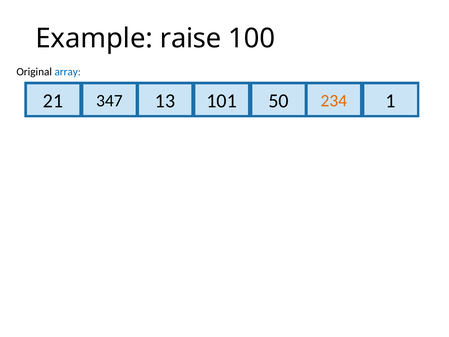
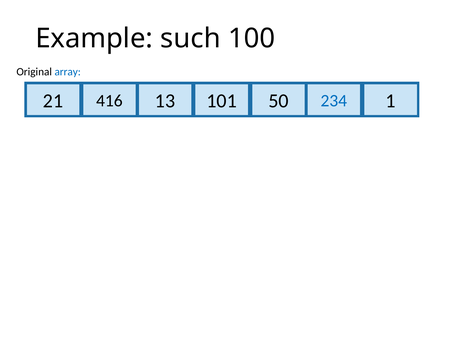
raise: raise -> such (190, 38)
347: 347 -> 416 (109, 101)
234 colour: orange -> blue (334, 101)
